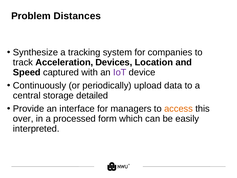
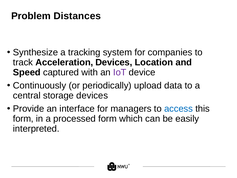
storage detailed: detailed -> devices (92, 95)
access colour: orange -> blue (179, 109)
over: over -> form (23, 119)
